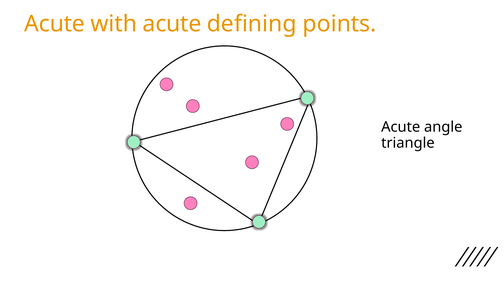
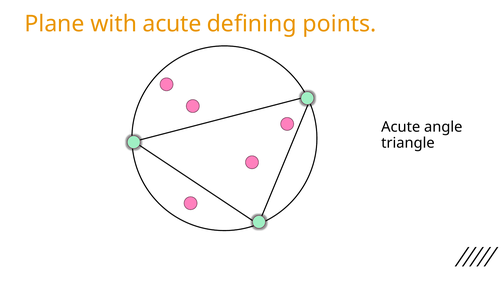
Acute: Acute -> Plane (55, 24)
